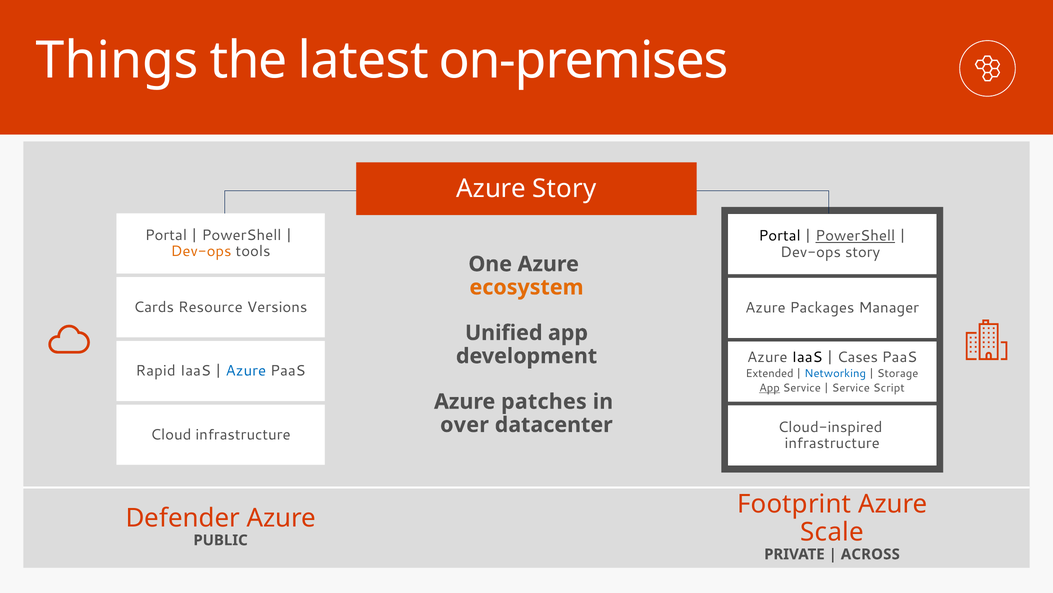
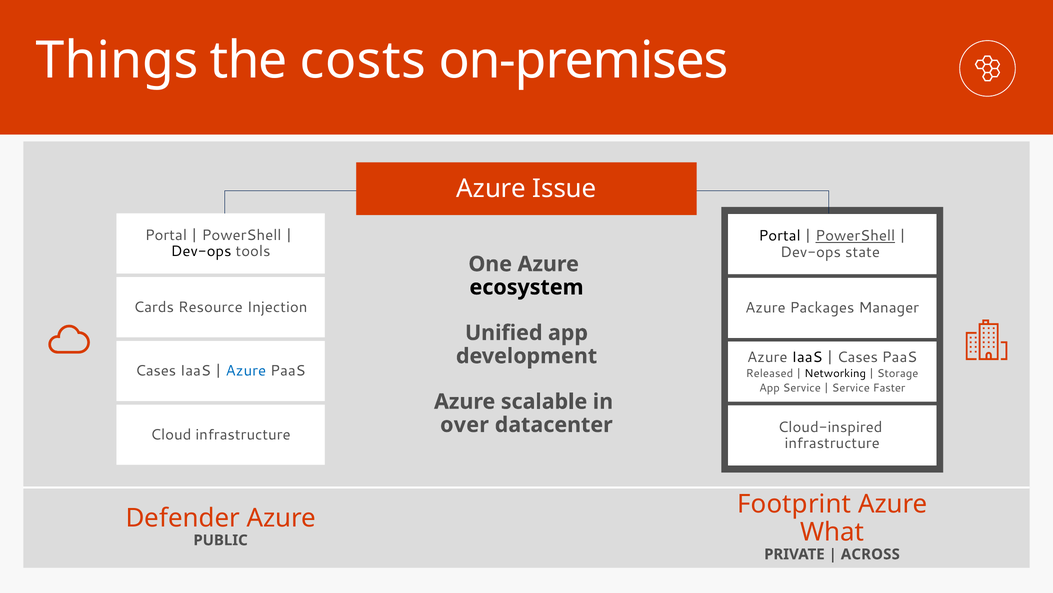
latest: latest -> costs (363, 60)
Azure Story: Story -> Issue (564, 188)
Dev-ops colour: orange -> black (201, 251)
Dev-ops story: story -> state (863, 252)
ecosystem colour: orange -> black (526, 287)
Versions: Versions -> Injection (277, 307)
Rapid: Rapid -> Cases (156, 370)
Extended: Extended -> Released (769, 373)
Networking colour: blue -> black (835, 373)
App underline: present -> none (769, 388)
Script: Script -> Faster (889, 388)
patches: patches -> scalable (544, 401)
Scale: Scale -> What (832, 532)
